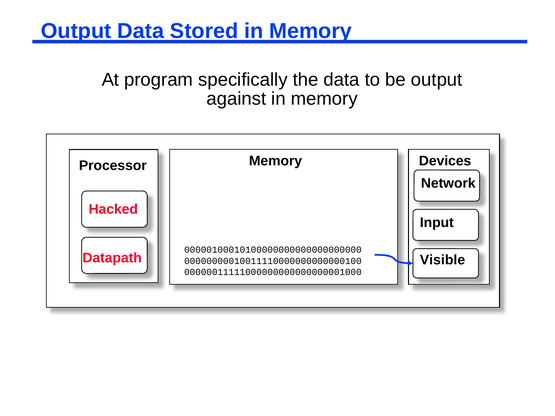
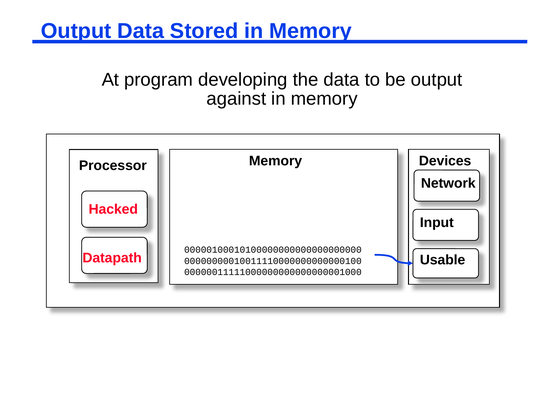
specifically: specifically -> developing (243, 80)
Visible: Visible -> Usable (443, 260)
